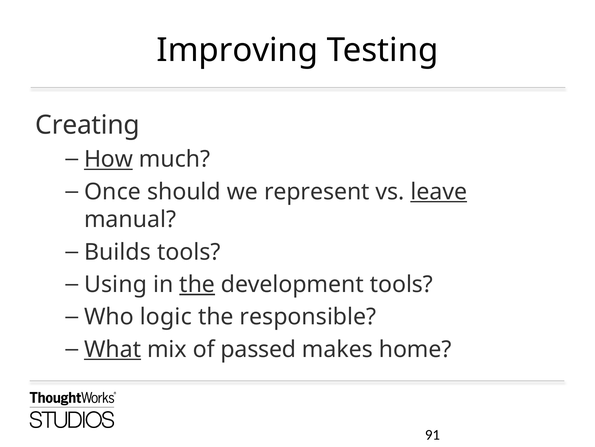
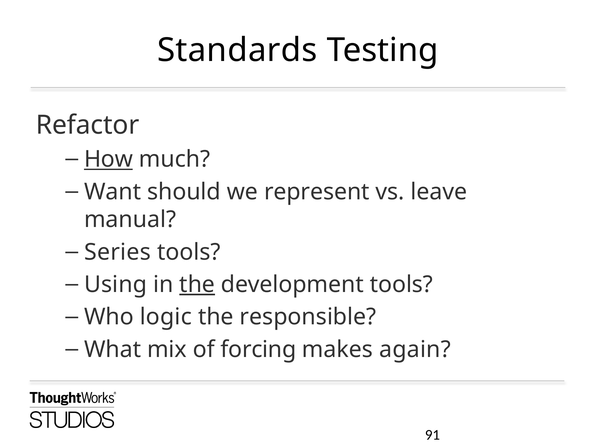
Improving: Improving -> Standards (237, 50)
Creating: Creating -> Refactor (87, 125)
Once: Once -> Want (113, 191)
leave underline: present -> none (439, 191)
Builds: Builds -> Series (117, 252)
What underline: present -> none (113, 349)
passed: passed -> forcing (258, 349)
home: home -> again (415, 349)
